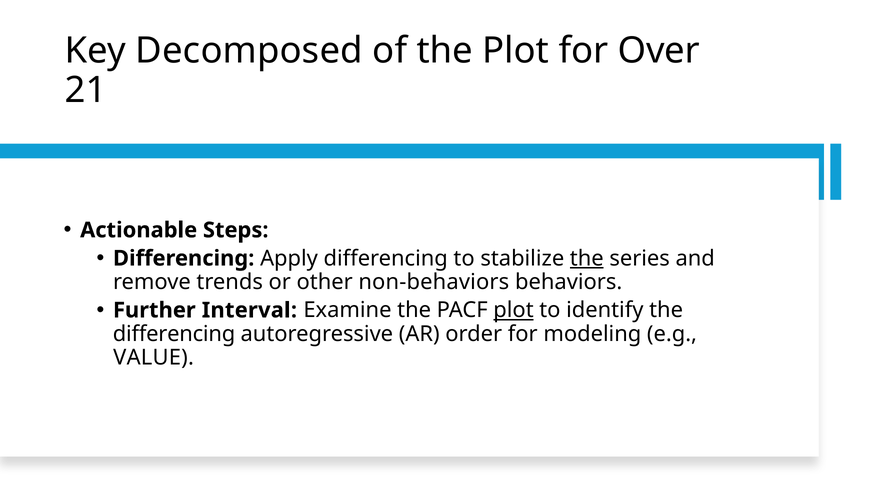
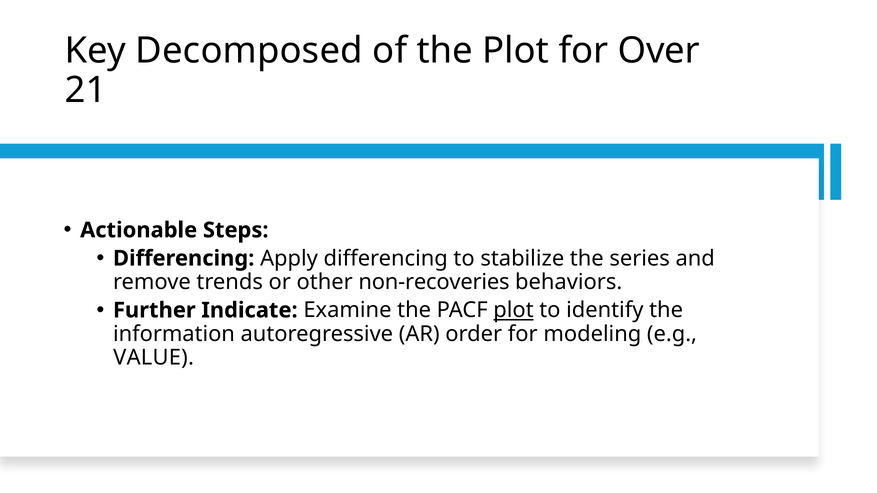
the underline: present -> none (587, 259)
non-behaviors: non-behaviors -> non-recoveries (434, 282)
Interval: Interval -> Indicate (250, 310)
differencing: differencing -> information (174, 334)
